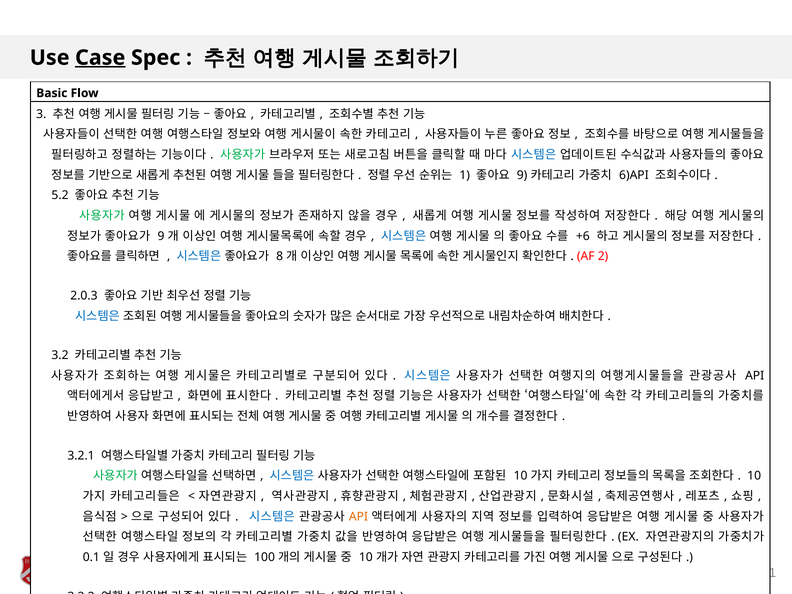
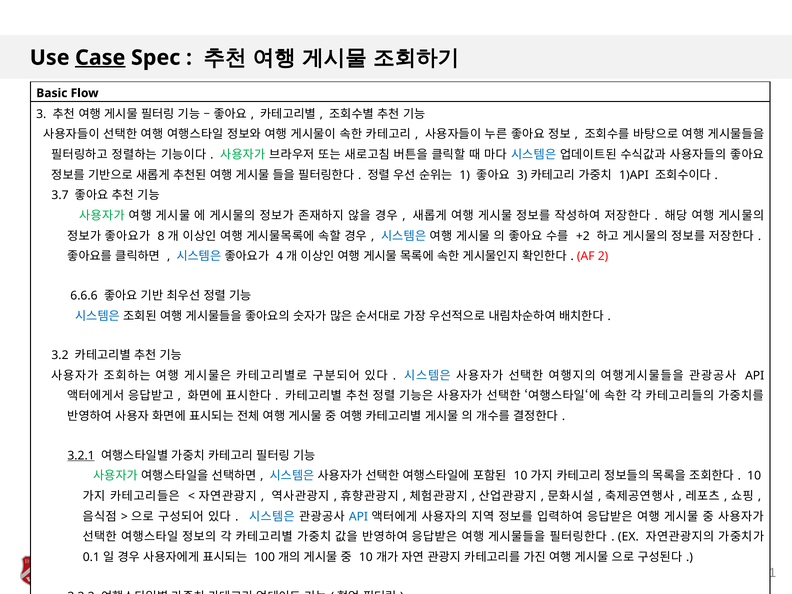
9: 9 -> 3 (522, 175)
6)API: 6)API -> 1)API (634, 175)
5.2: 5.2 -> 3.7 (60, 195)
9: 9 -> 8 (161, 236)
+6: +6 -> +2 (583, 236)
8: 8 -> 4 (280, 256)
2.0.3: 2.0.3 -> 6.6.6 (84, 296)
3.2.1 underline: none -> present (81, 456)
API colour: orange -> blue (359, 517)
